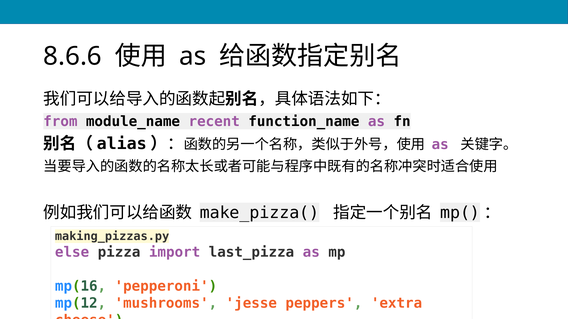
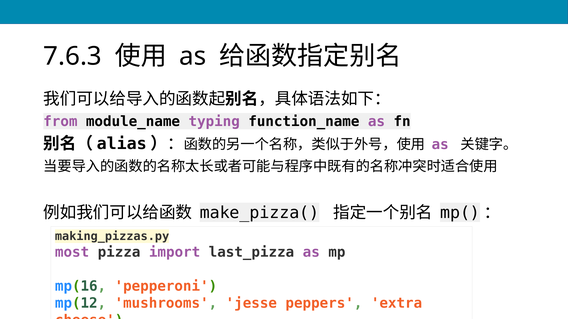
8.6.6: 8.6.6 -> 7.6.3 (73, 56)
recent: recent -> typing (214, 122)
else: else -> most (72, 253)
